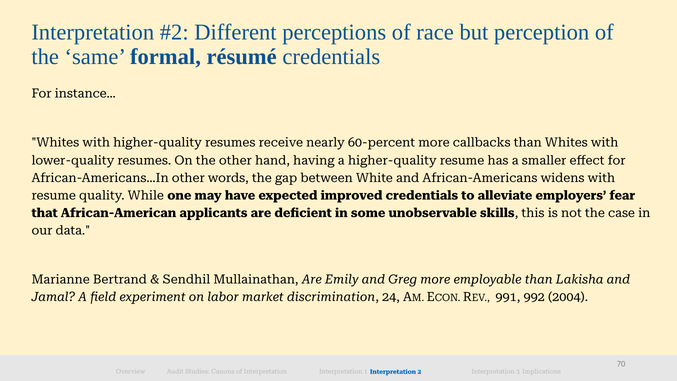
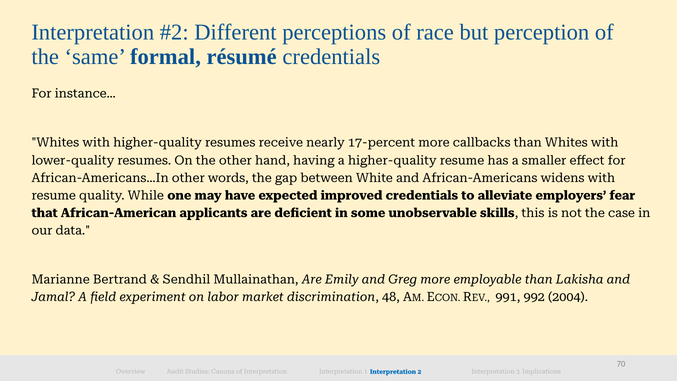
60-percent: 60-percent -> 17-percent (381, 143)
24: 24 -> 48 (391, 297)
